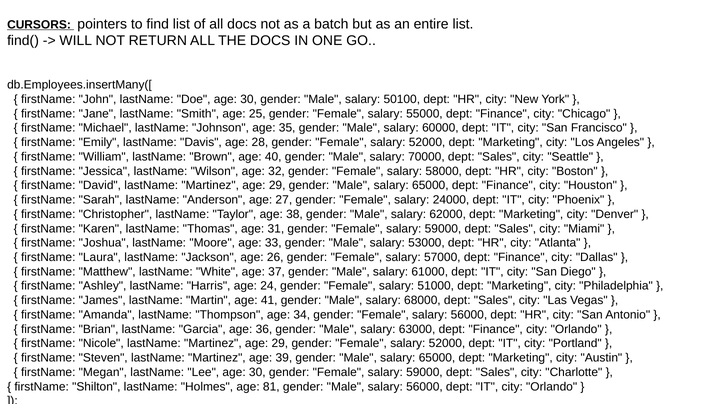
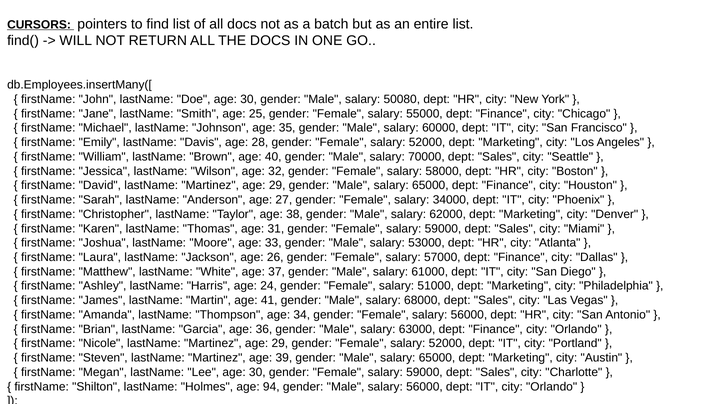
50100: 50100 -> 50080 (402, 99)
24000: 24000 -> 34000 (451, 200)
81: 81 -> 94 (271, 386)
